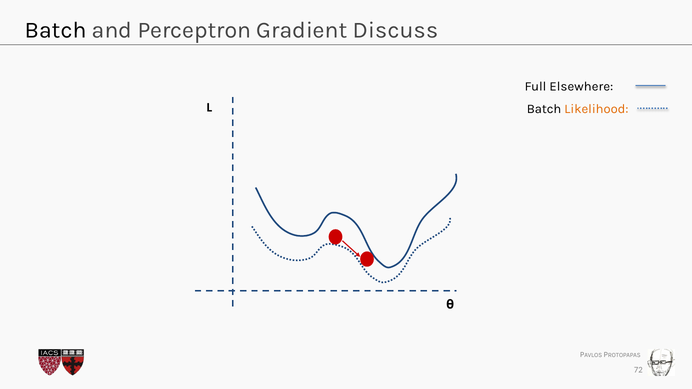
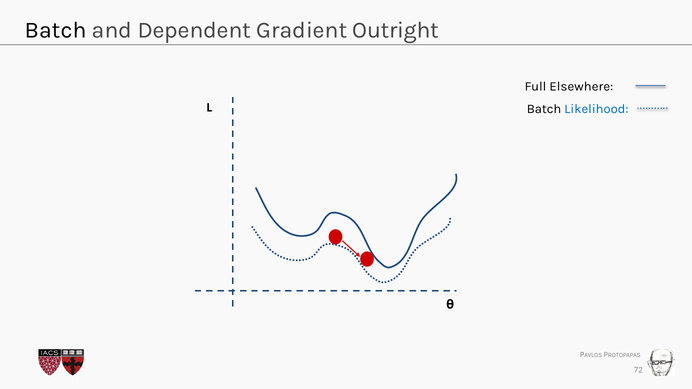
Perceptron: Perceptron -> Dependent (194, 30)
Discuss: Discuss -> Outright (396, 30)
Likelihood colour: orange -> blue (596, 109)
